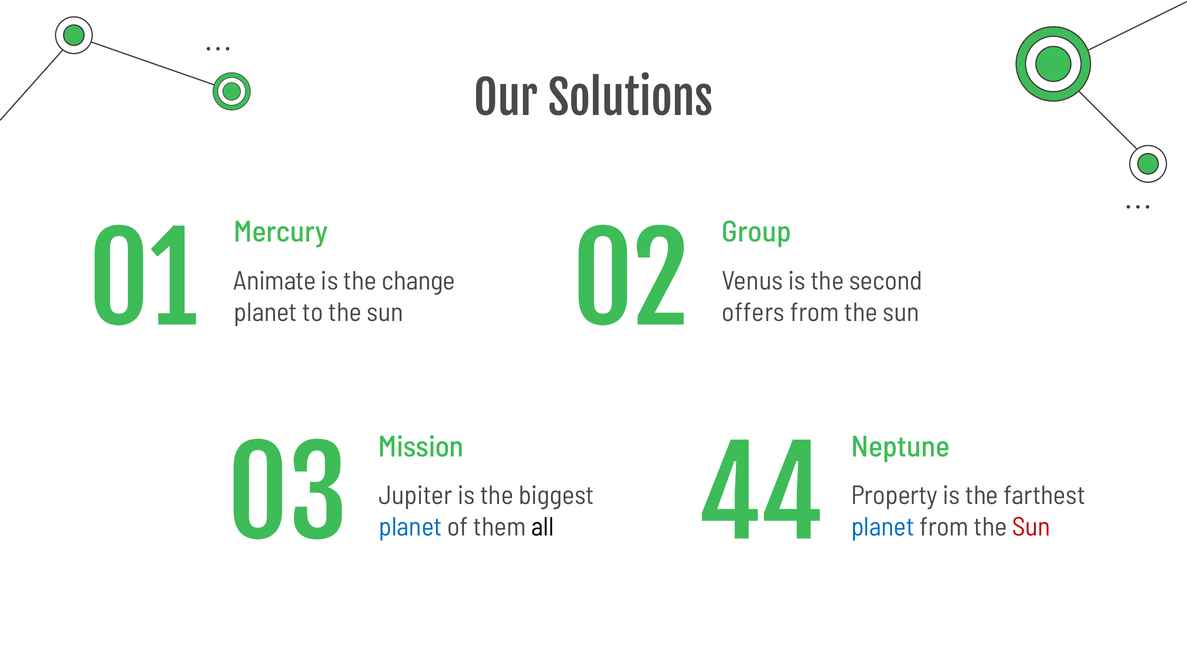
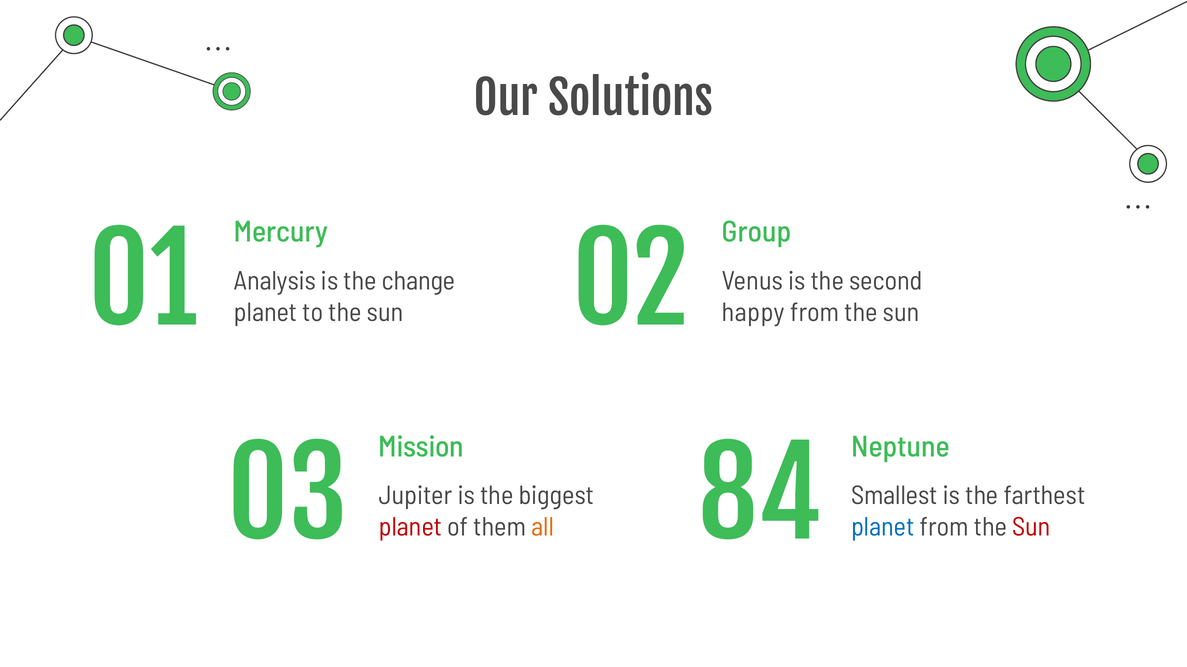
Animate: Animate -> Analysis (275, 281)
offers: offers -> happy (753, 313)
44: 44 -> 84 (760, 500)
Property: Property -> Smallest (894, 496)
planet colour: blue -> red (410, 528)
all colour: black -> orange (543, 528)
